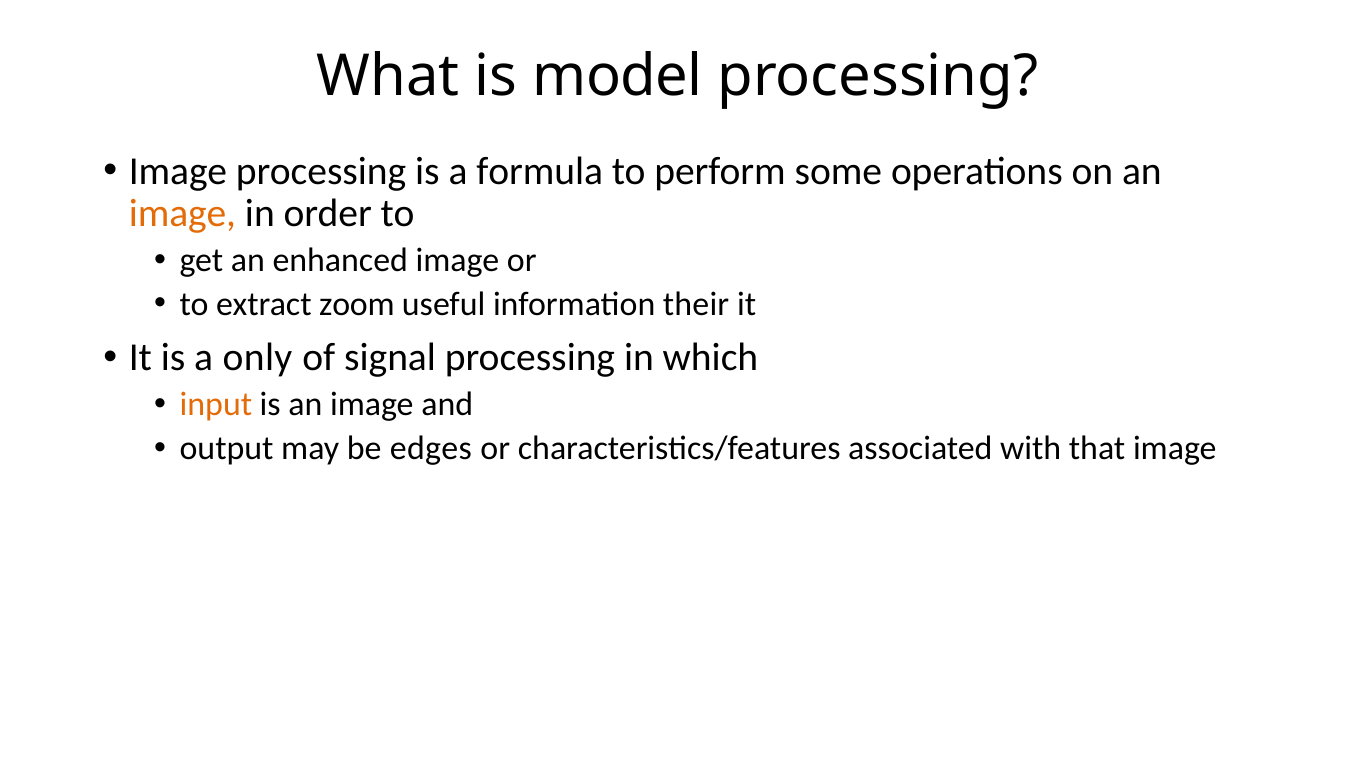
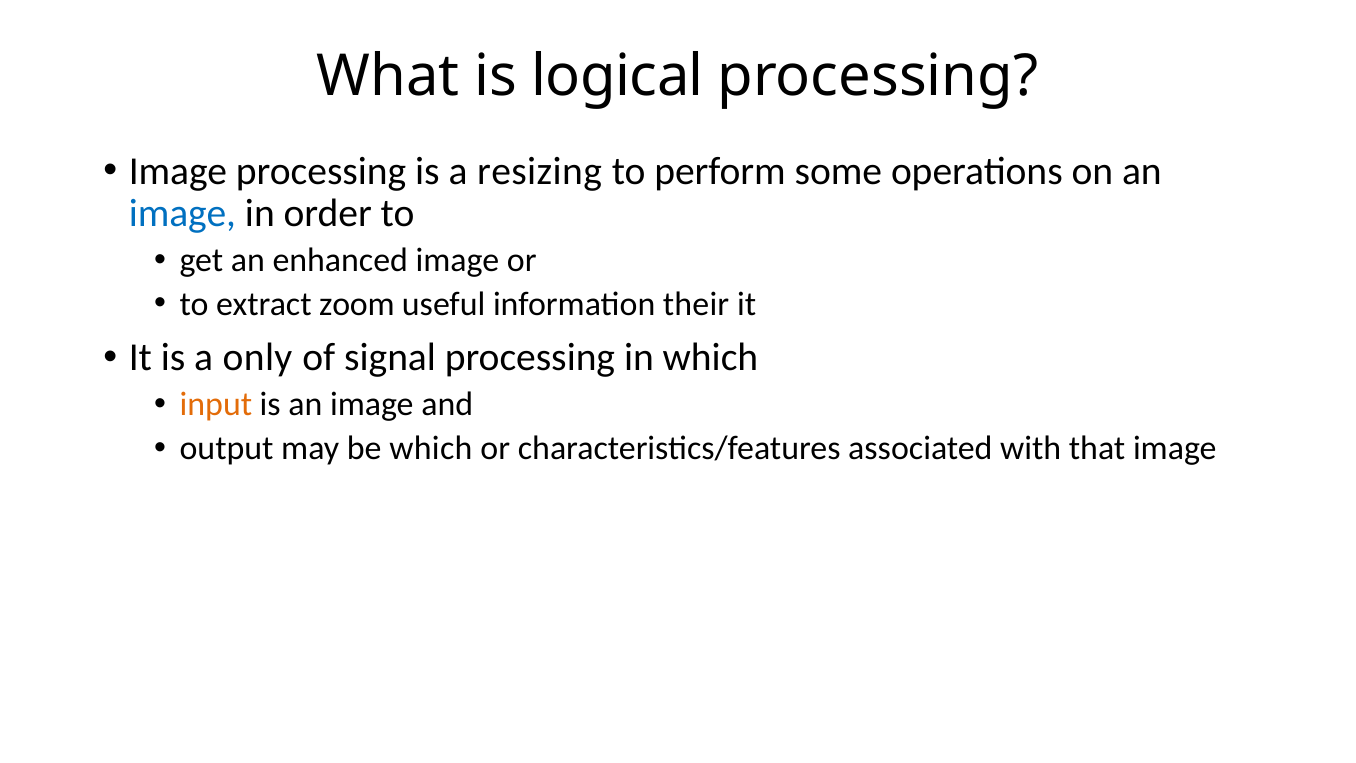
model: model -> logical (618, 77)
formula: formula -> resizing (539, 171)
image colour: orange -> blue (182, 214)
be edges: edges -> which (431, 448)
